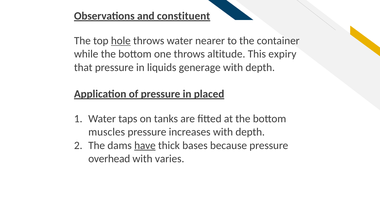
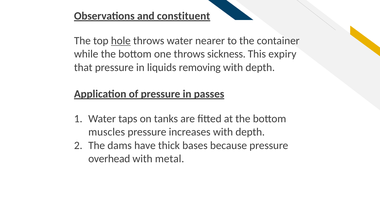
altitude: altitude -> sickness (226, 54)
generage: generage -> removing (200, 67)
placed: placed -> passes (209, 94)
have underline: present -> none (145, 145)
varies: varies -> metal (170, 159)
